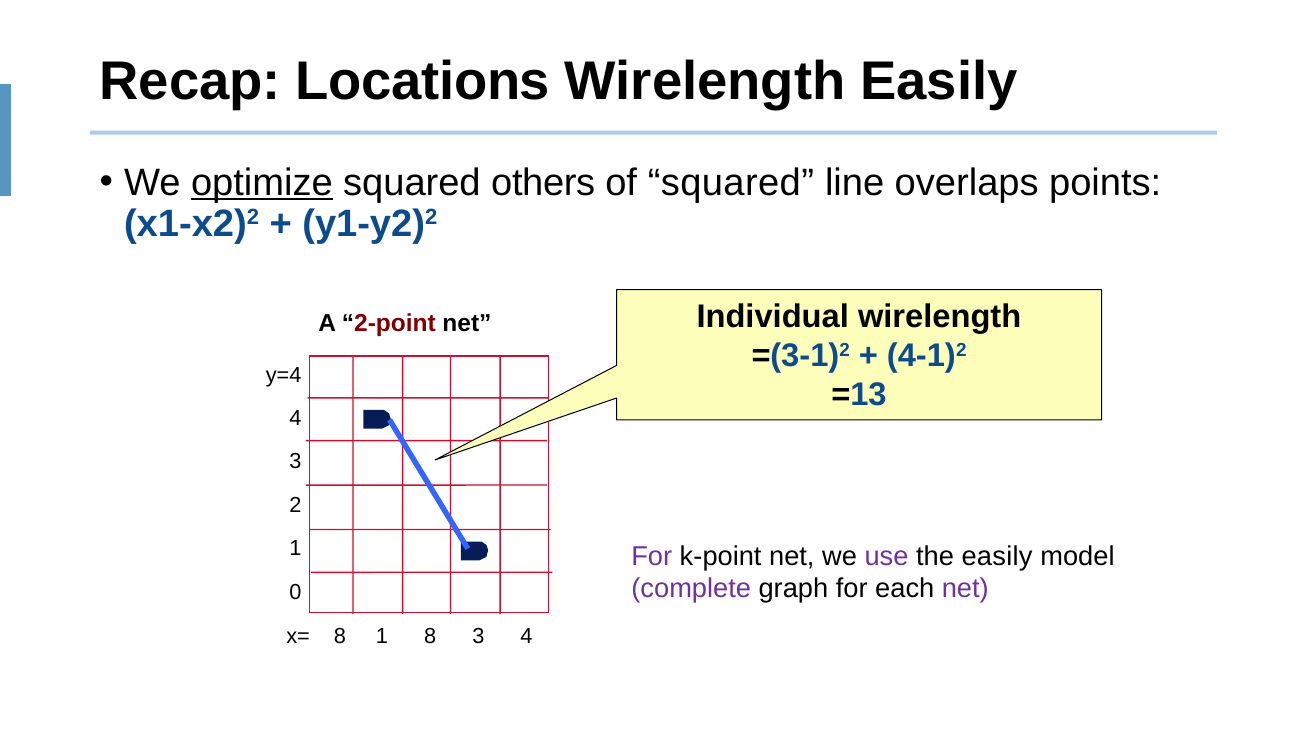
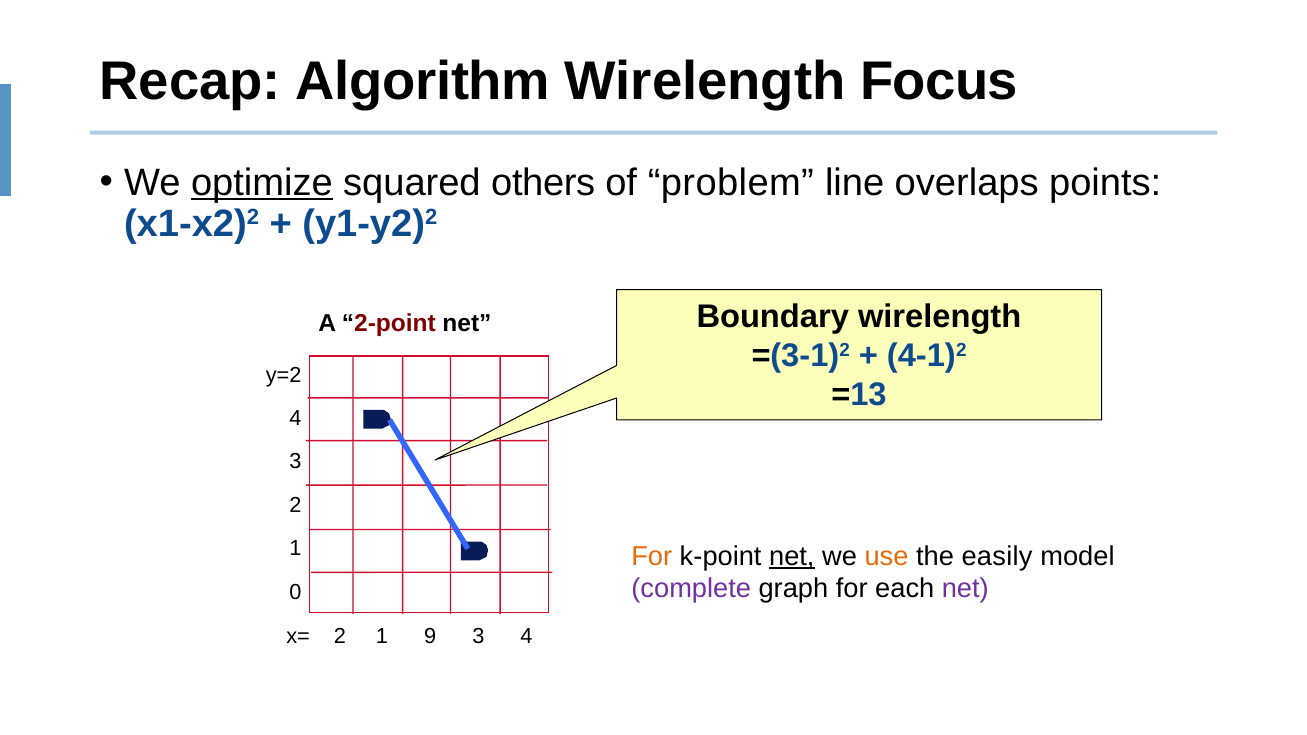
Locations: Locations -> Algorithm (423, 81)
Wirelength Easily: Easily -> Focus (939, 81)
of squared: squared -> problem (731, 183)
Individual: Individual -> Boundary (773, 316)
y=4: y=4 -> y=2 (284, 375)
For colour: purple -> orange (652, 556)
net underline: none -> present (792, 556)
use colour: purple -> orange (887, 556)
x= 8: 8 -> 2 (340, 636)
1 8: 8 -> 9 (430, 636)
